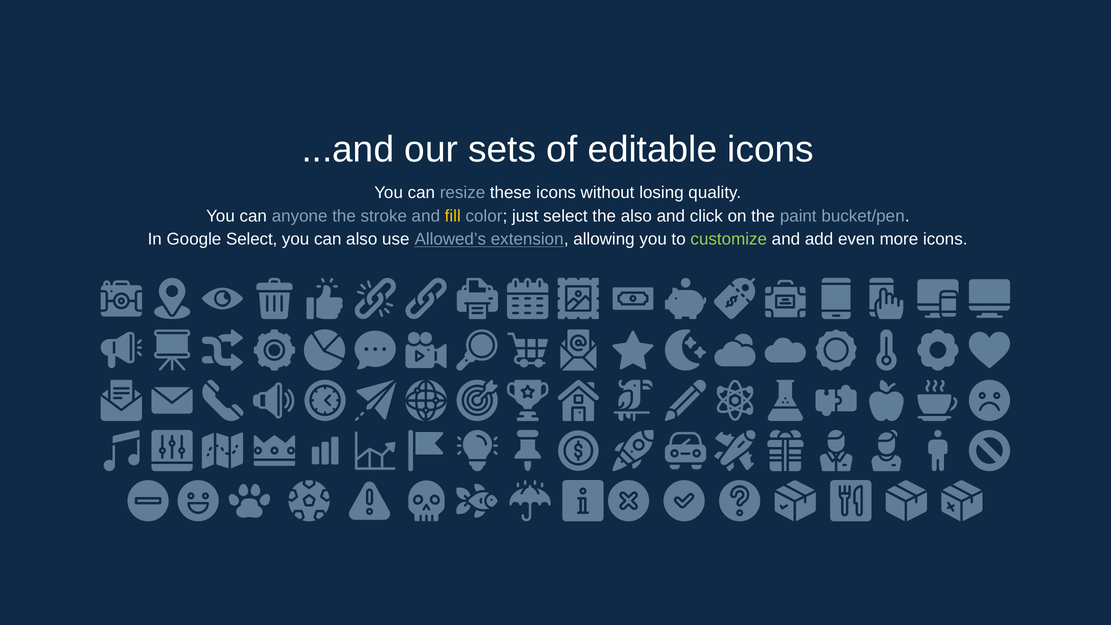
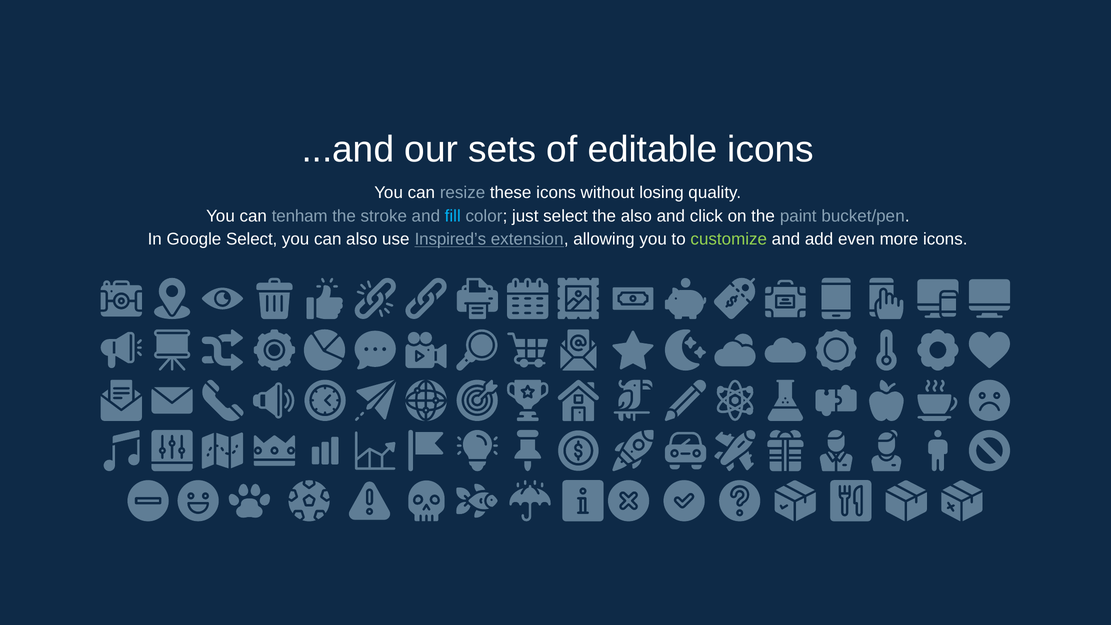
anyone: anyone -> tenham (300, 216)
fill colour: yellow -> light blue (453, 216)
Allowed’s: Allowed’s -> Inspired’s (450, 239)
